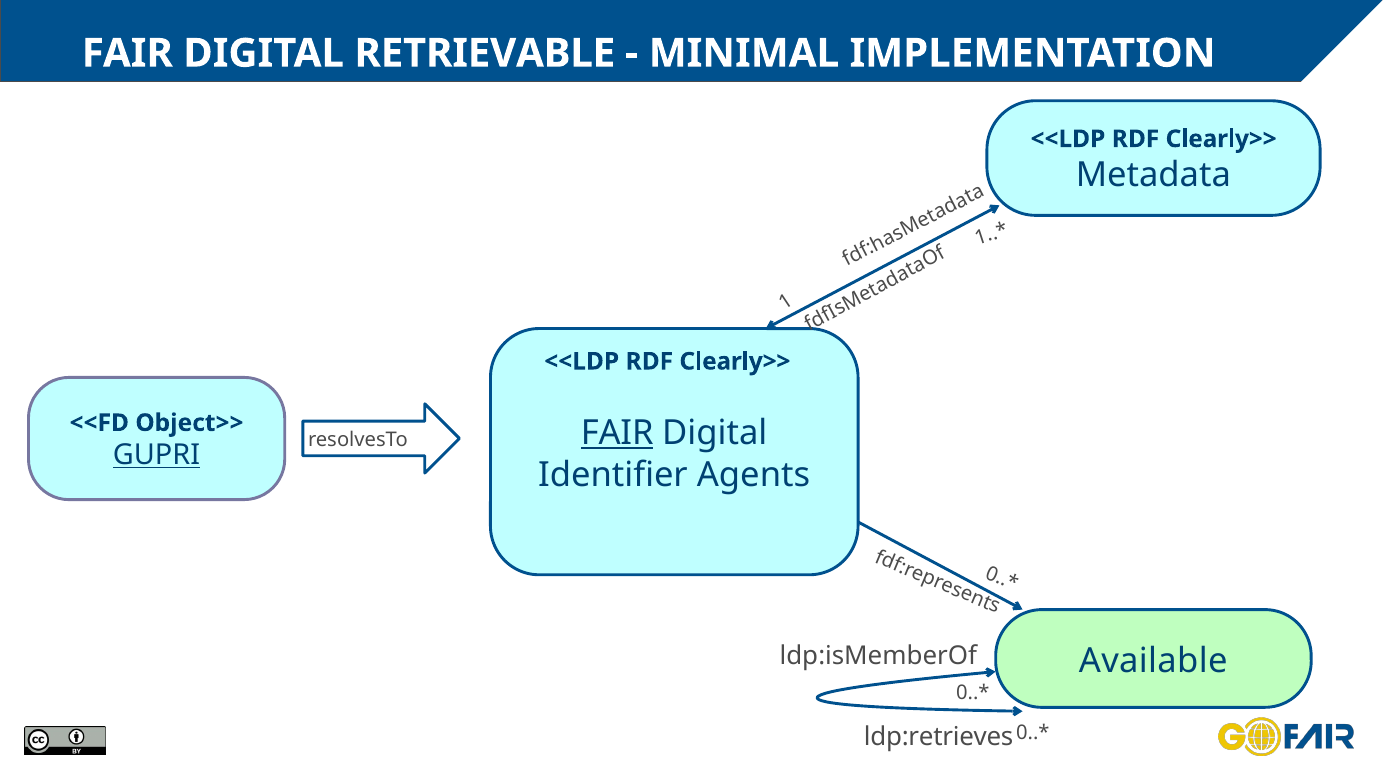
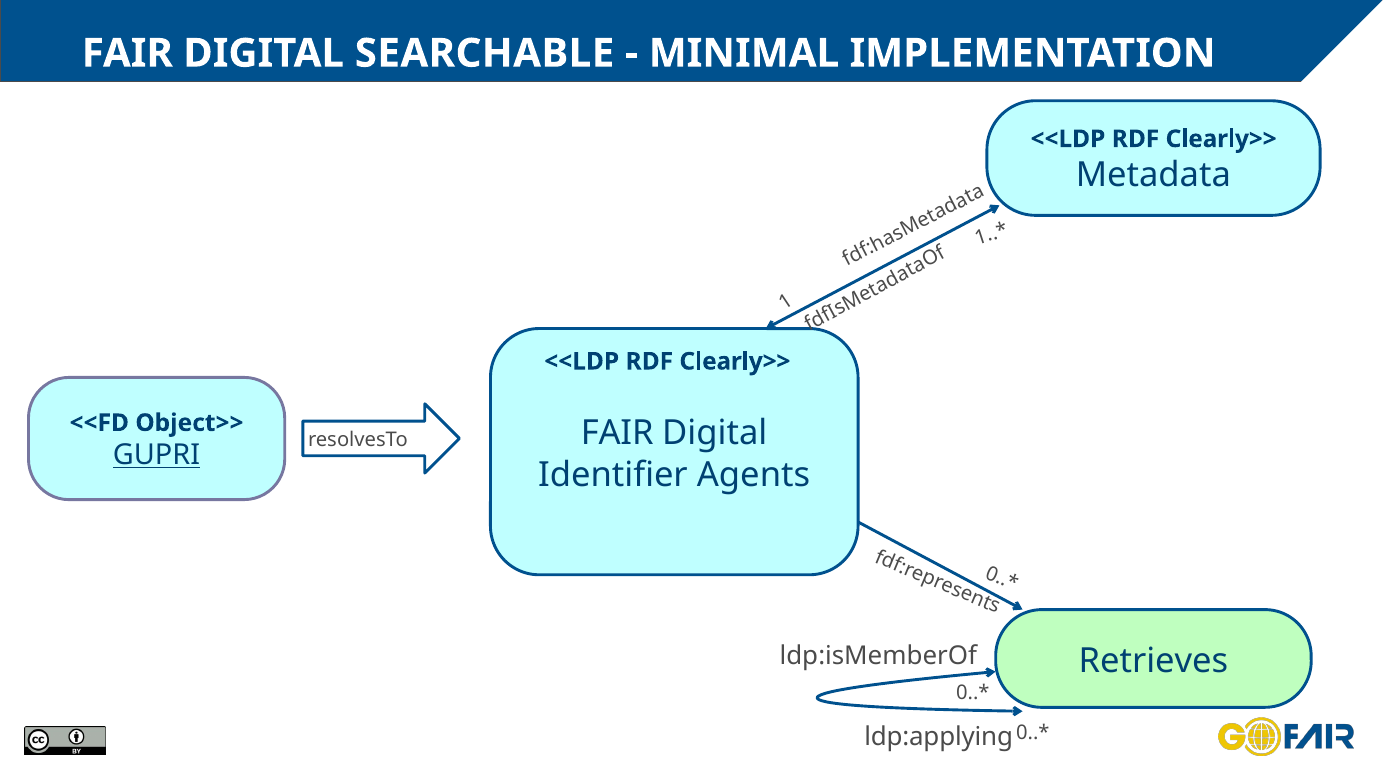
RETRIEVABLE: RETRIEVABLE -> SEARCHABLE (484, 53)
FAIR underline: present -> none (617, 433)
Available: Available -> Retrieves (1153, 661)
ldp:retrieves: ldp:retrieves -> ldp:applying (939, 737)
